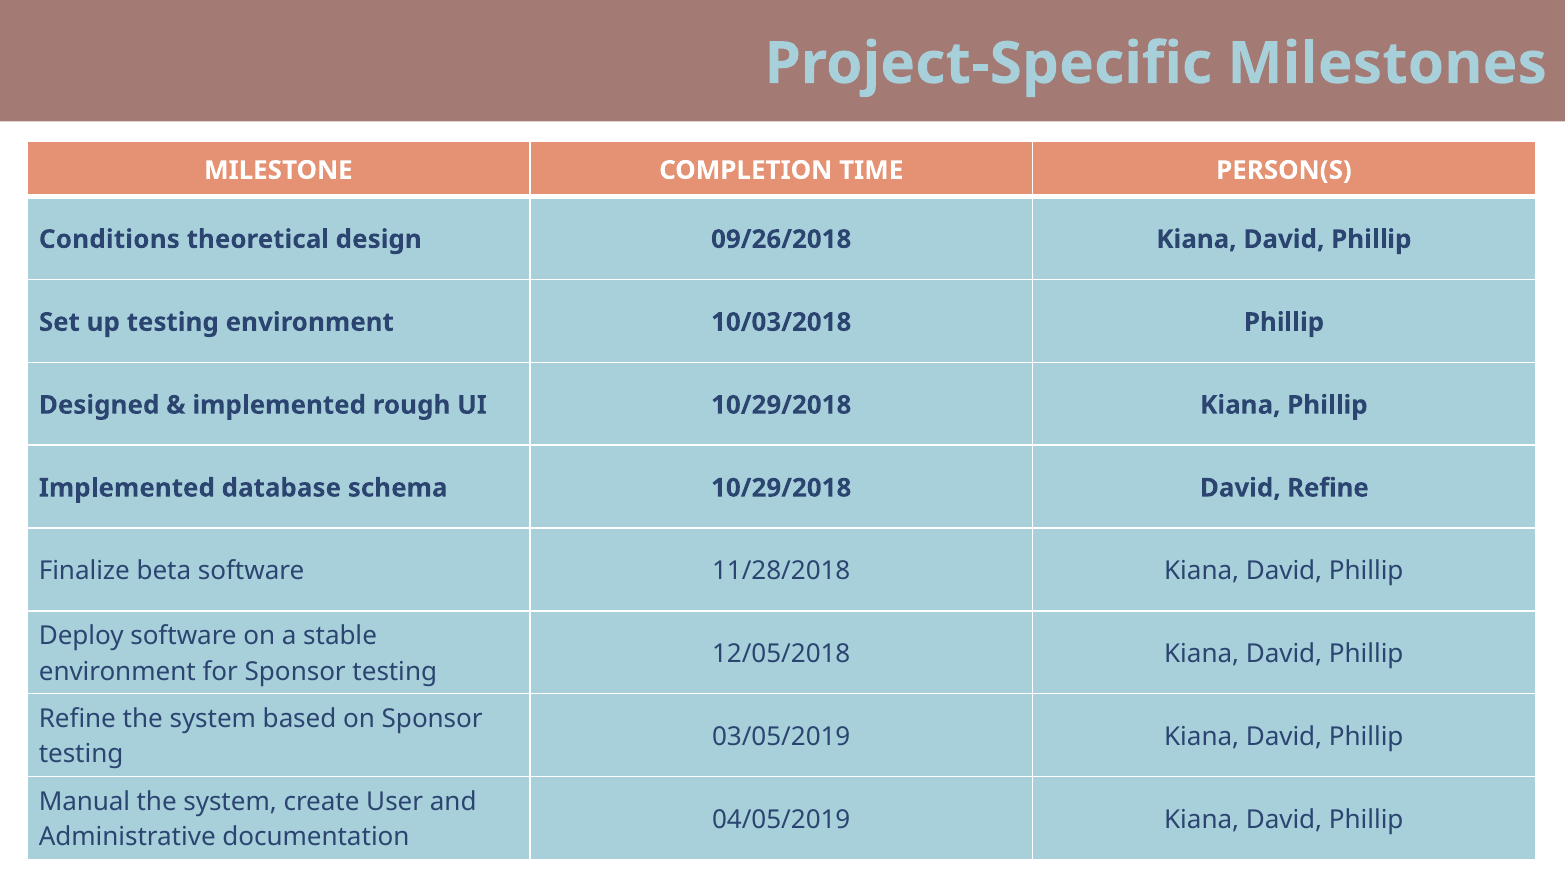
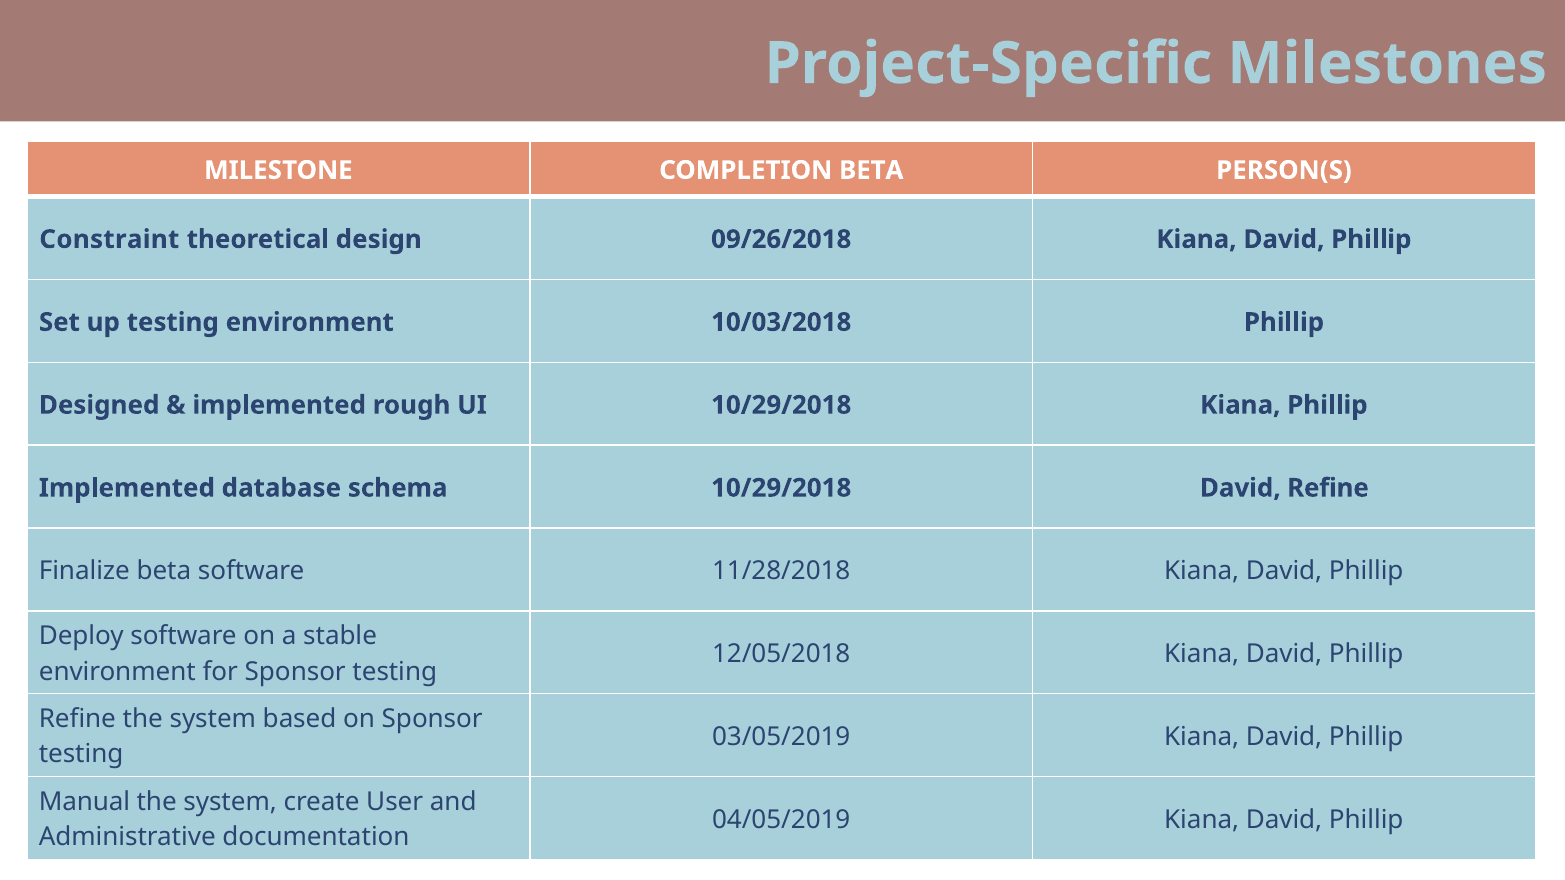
COMPLETION TIME: TIME -> BETA (871, 170)
Conditions: Conditions -> Constraint (109, 239)
